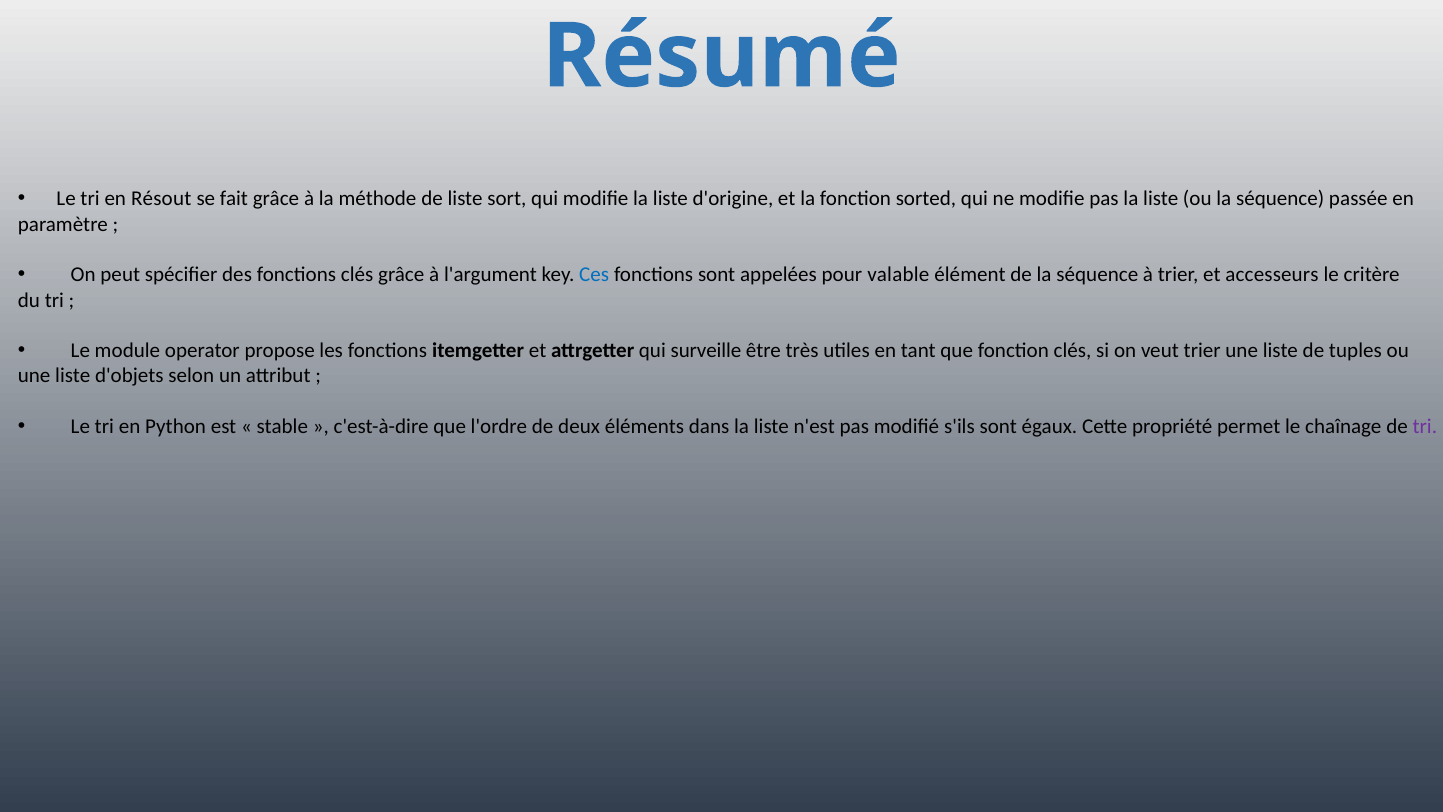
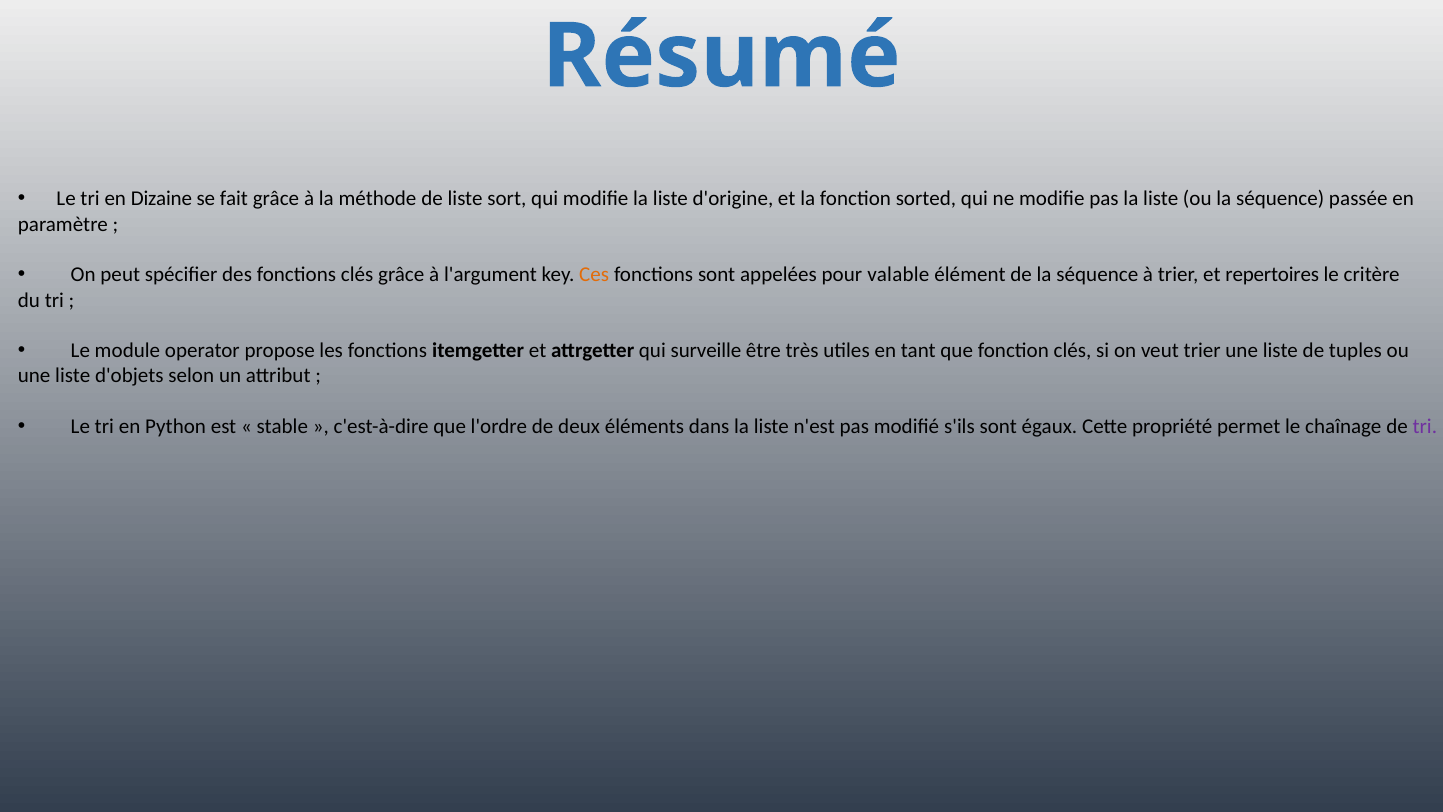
Résout: Résout -> Dizaine (161, 199)
Ces colour: blue -> orange (594, 275)
accesseurs: accesseurs -> repertoires (1272, 275)
